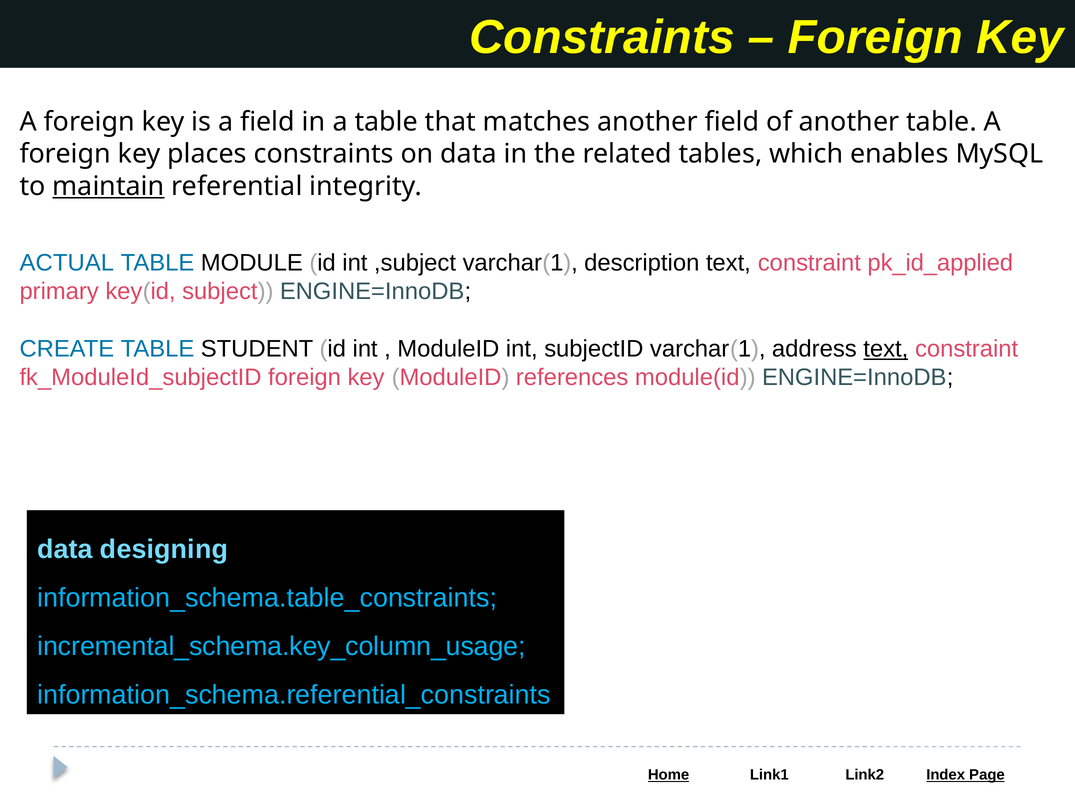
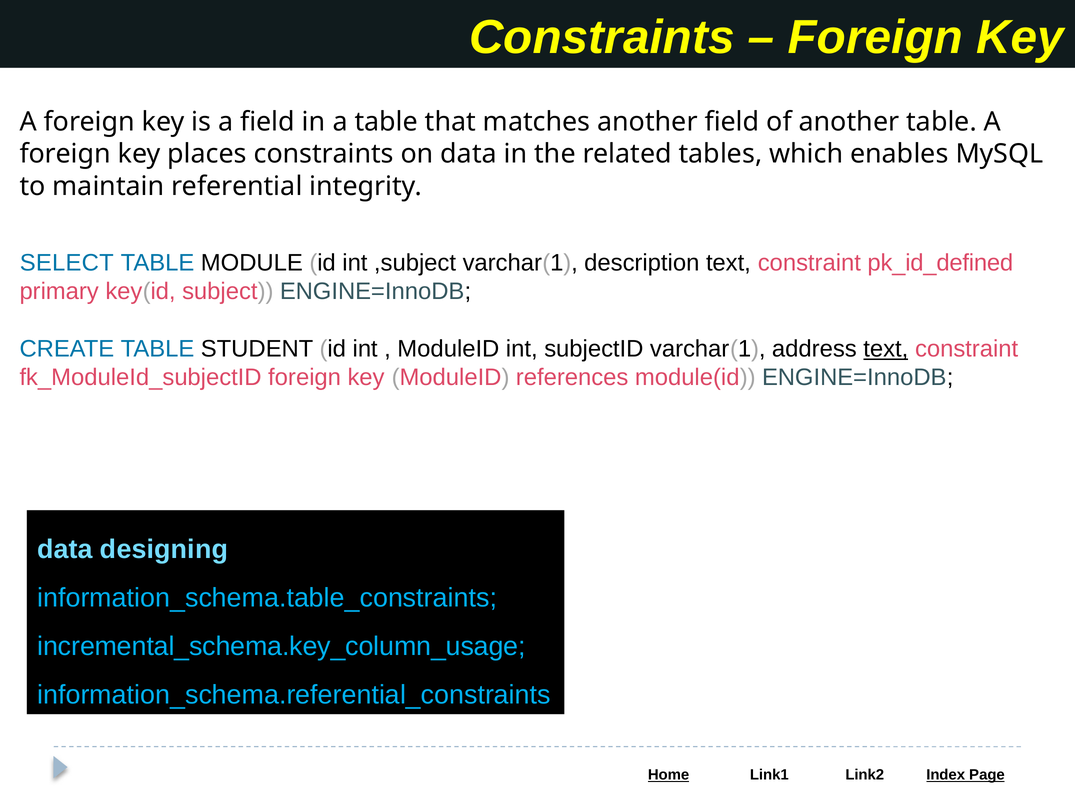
maintain underline: present -> none (108, 186)
ACTUAL: ACTUAL -> SELECT (67, 263)
pk_id_applied: pk_id_applied -> pk_id_defined (940, 263)
